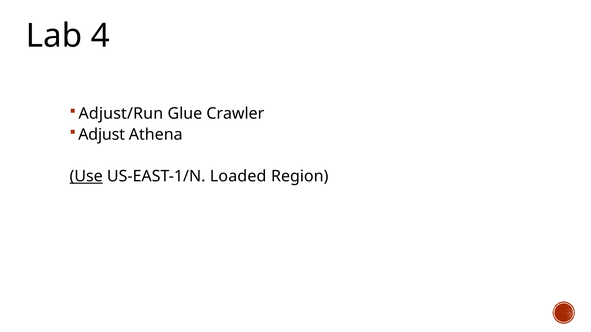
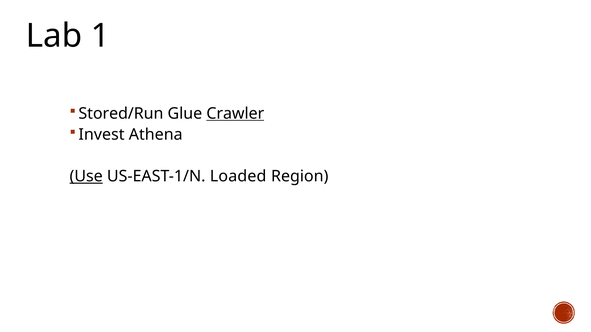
4: 4 -> 1 (100, 36)
Adjust/Run: Adjust/Run -> Stored/Run (121, 114)
Crawler underline: none -> present (235, 114)
Adjust: Adjust -> Invest (102, 135)
